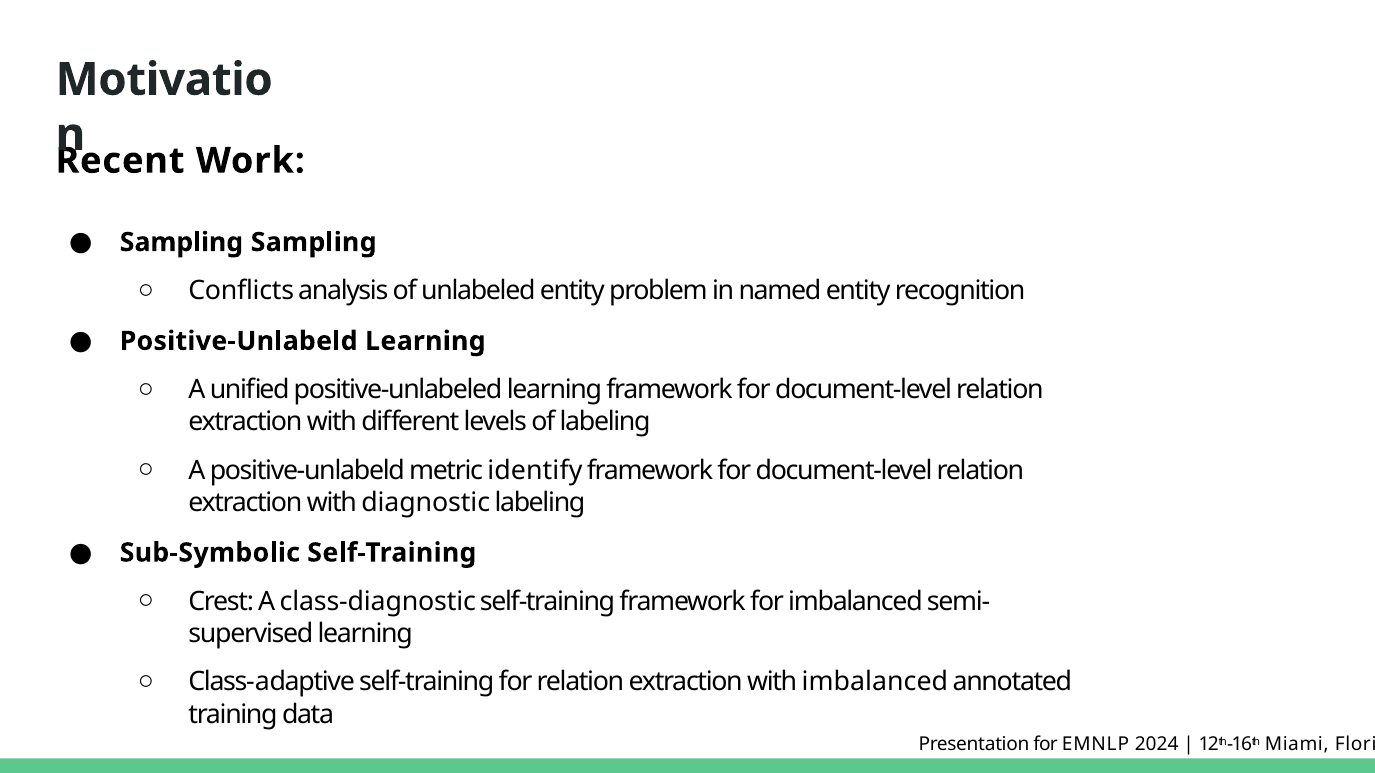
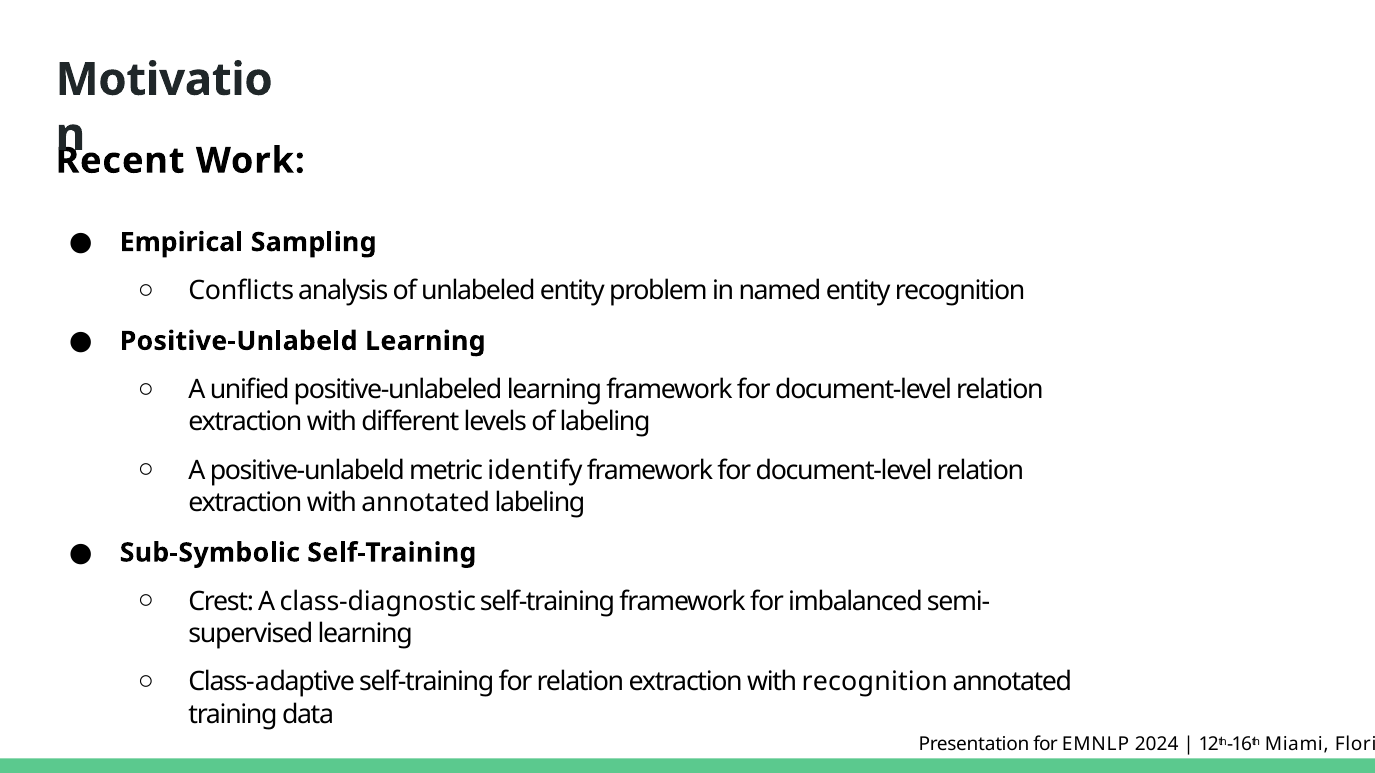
Sampling: Sampling -> Empirical (181, 242)
with diagnostic: diagnostic -> annotated (426, 503)
with imbalanced: imbalanced -> recognition (875, 683)
